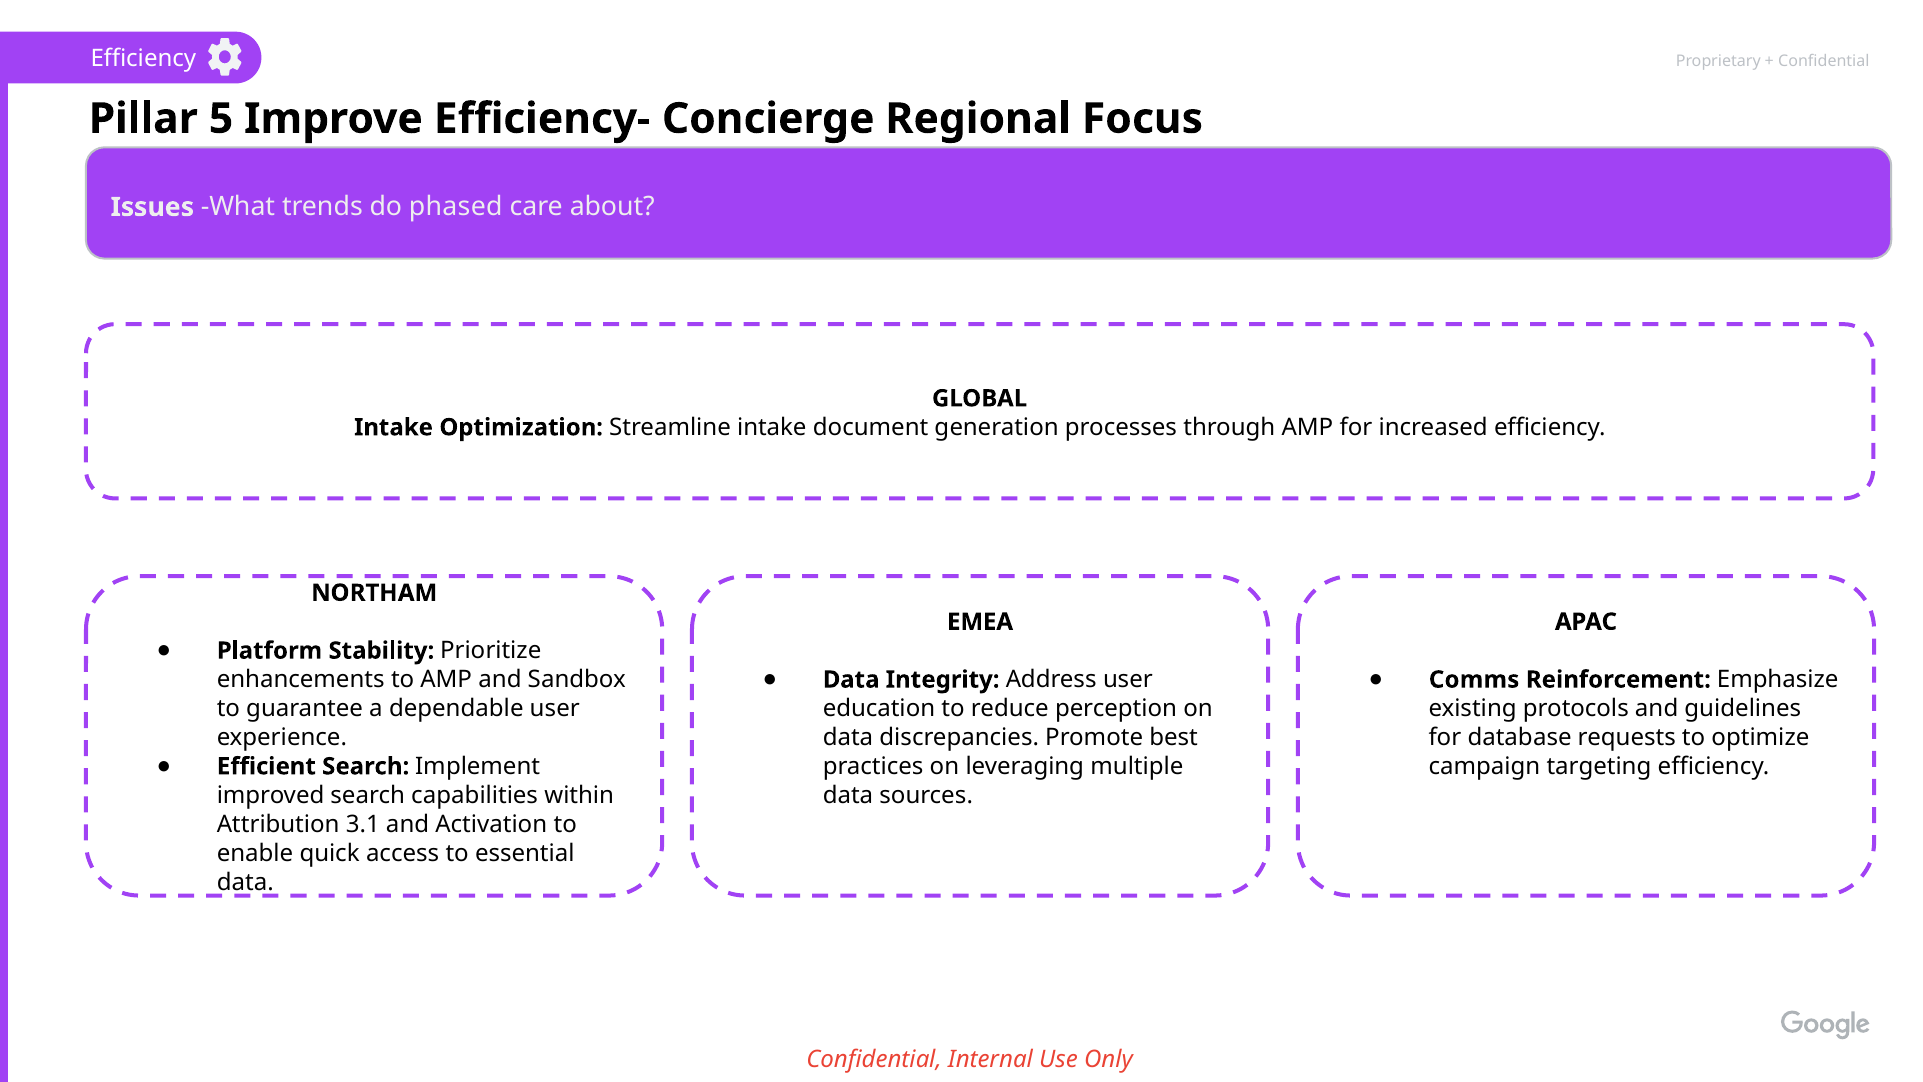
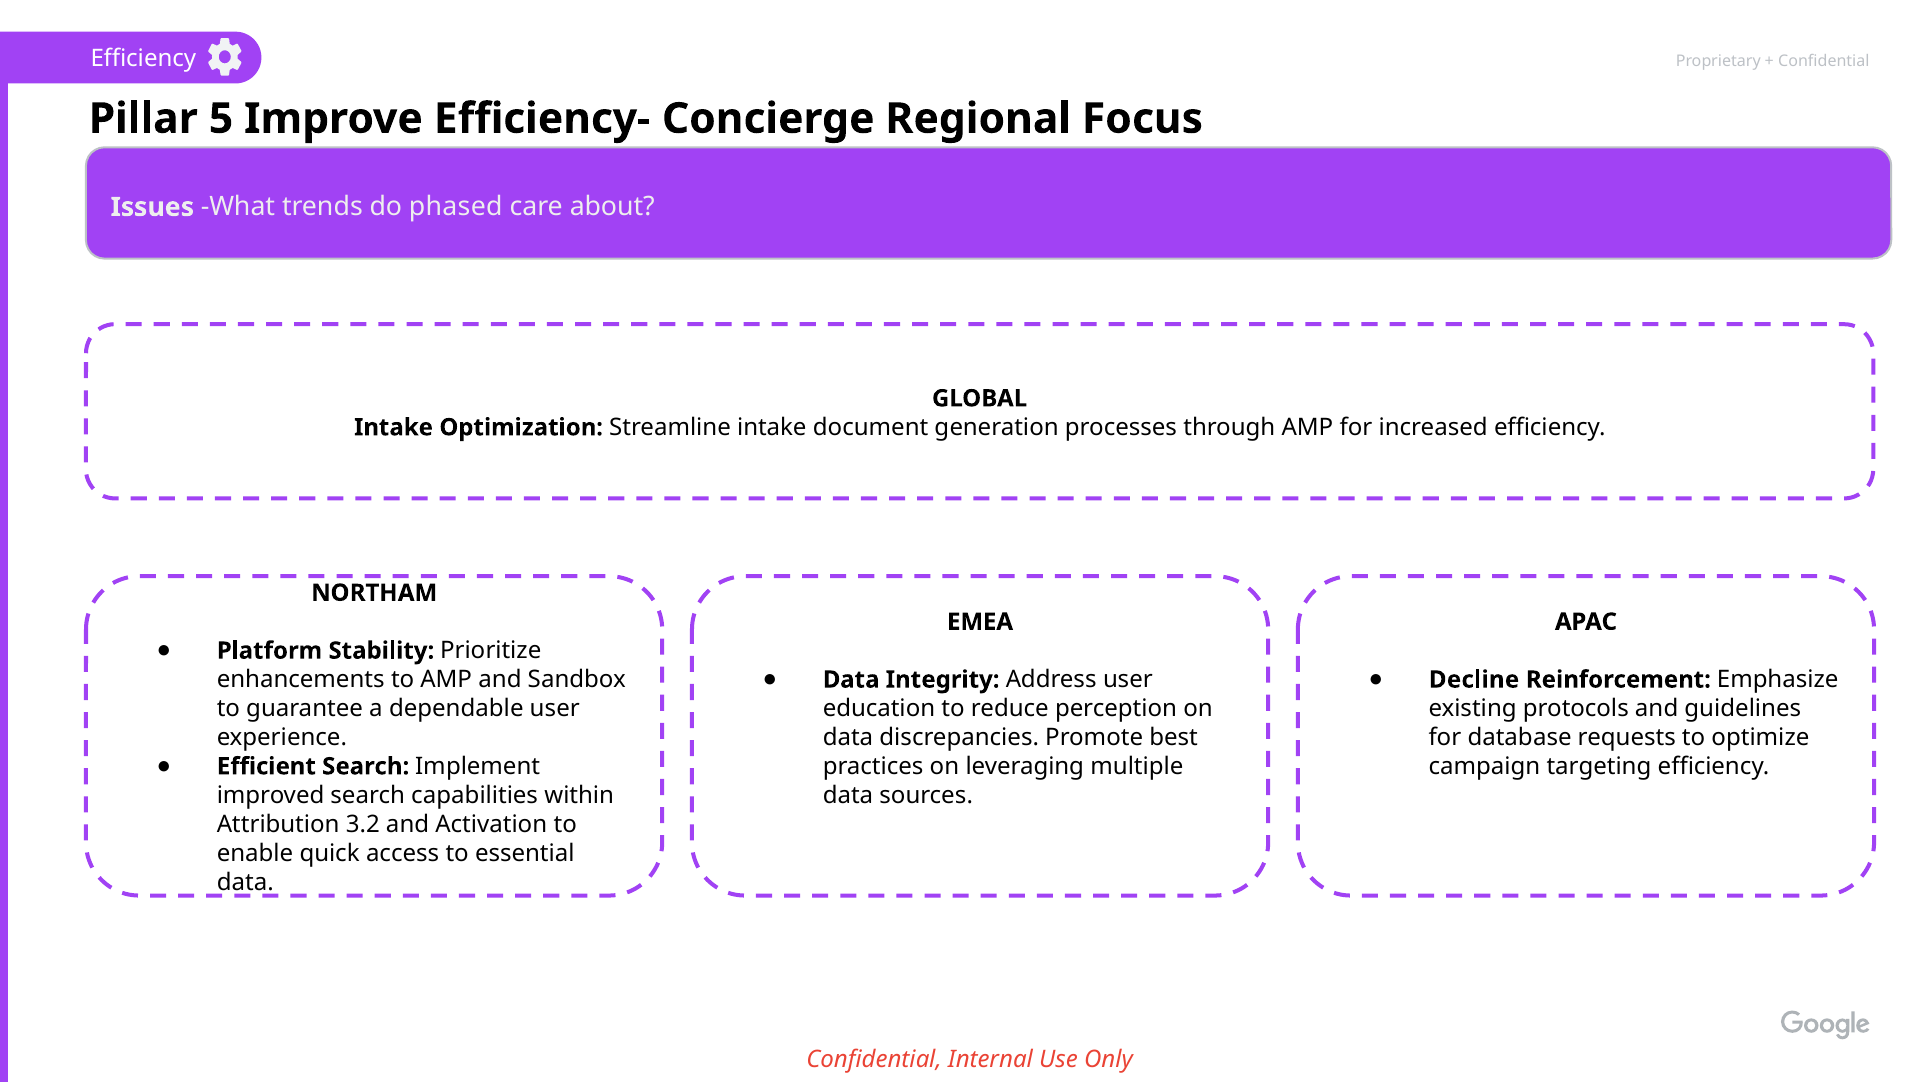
Comms: Comms -> Decline (1474, 679)
3.1: 3.1 -> 3.2 (363, 824)
